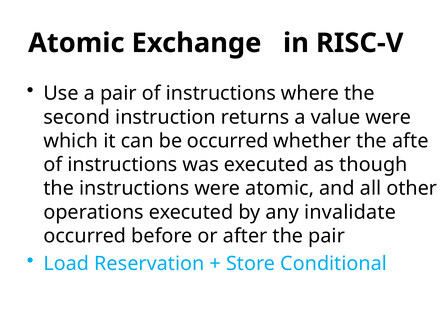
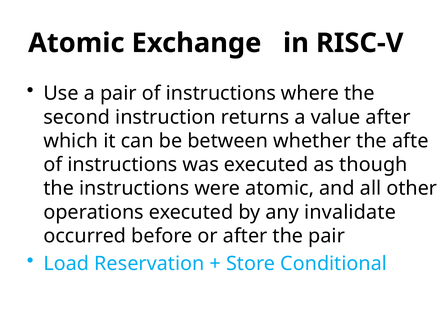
value were: were -> after (388, 117)
be occurred: occurred -> between (228, 141)
